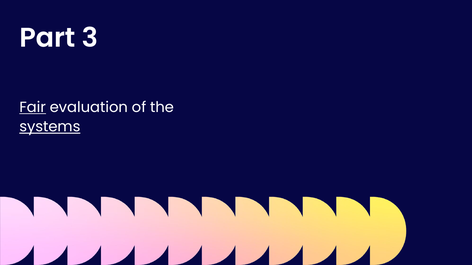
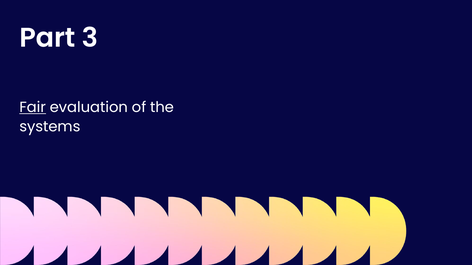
systems underline: present -> none (50, 127)
